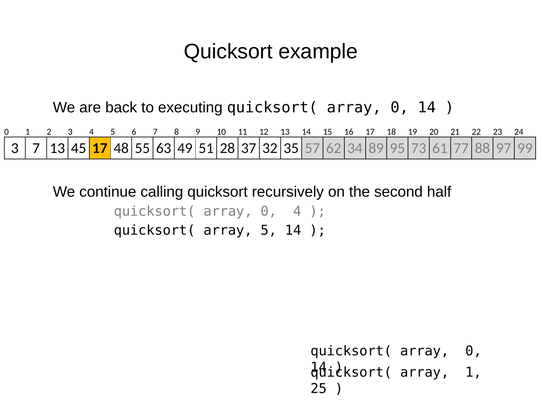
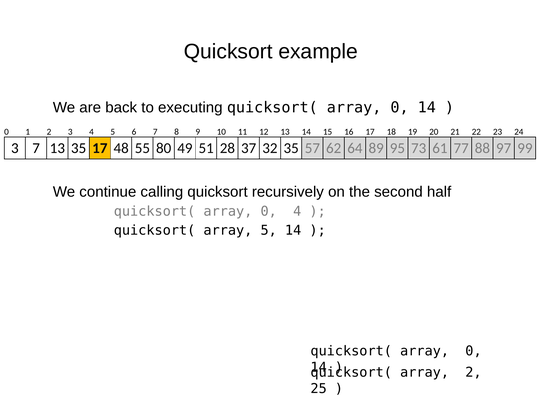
13 45: 45 -> 35 (79, 148)
63: 63 -> 80 (164, 148)
34: 34 -> 64 (355, 148)
array 1: 1 -> 2 (473, 373)
